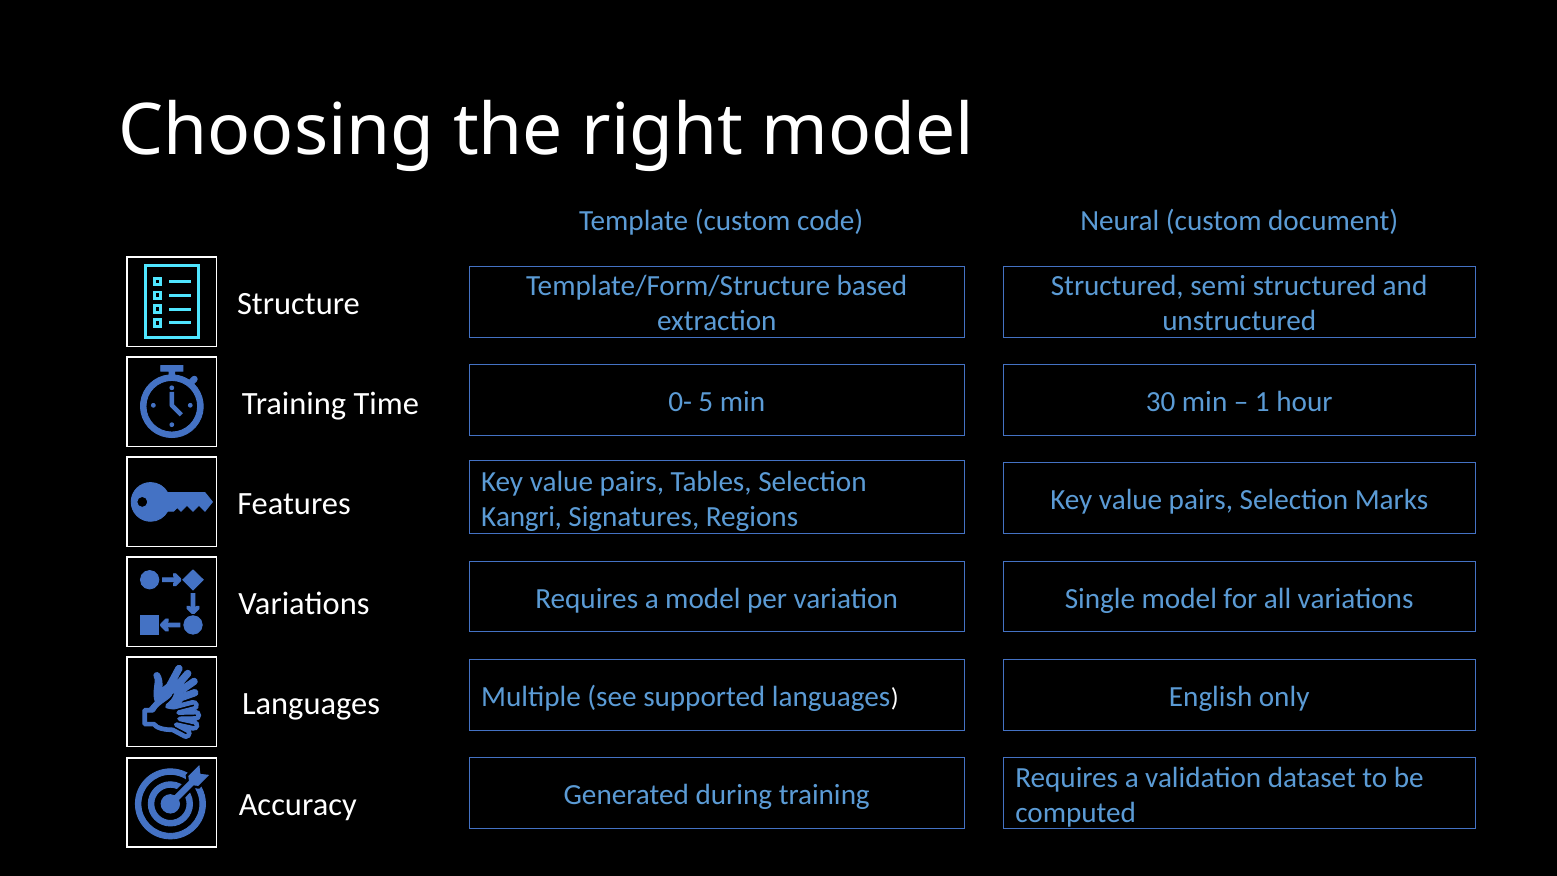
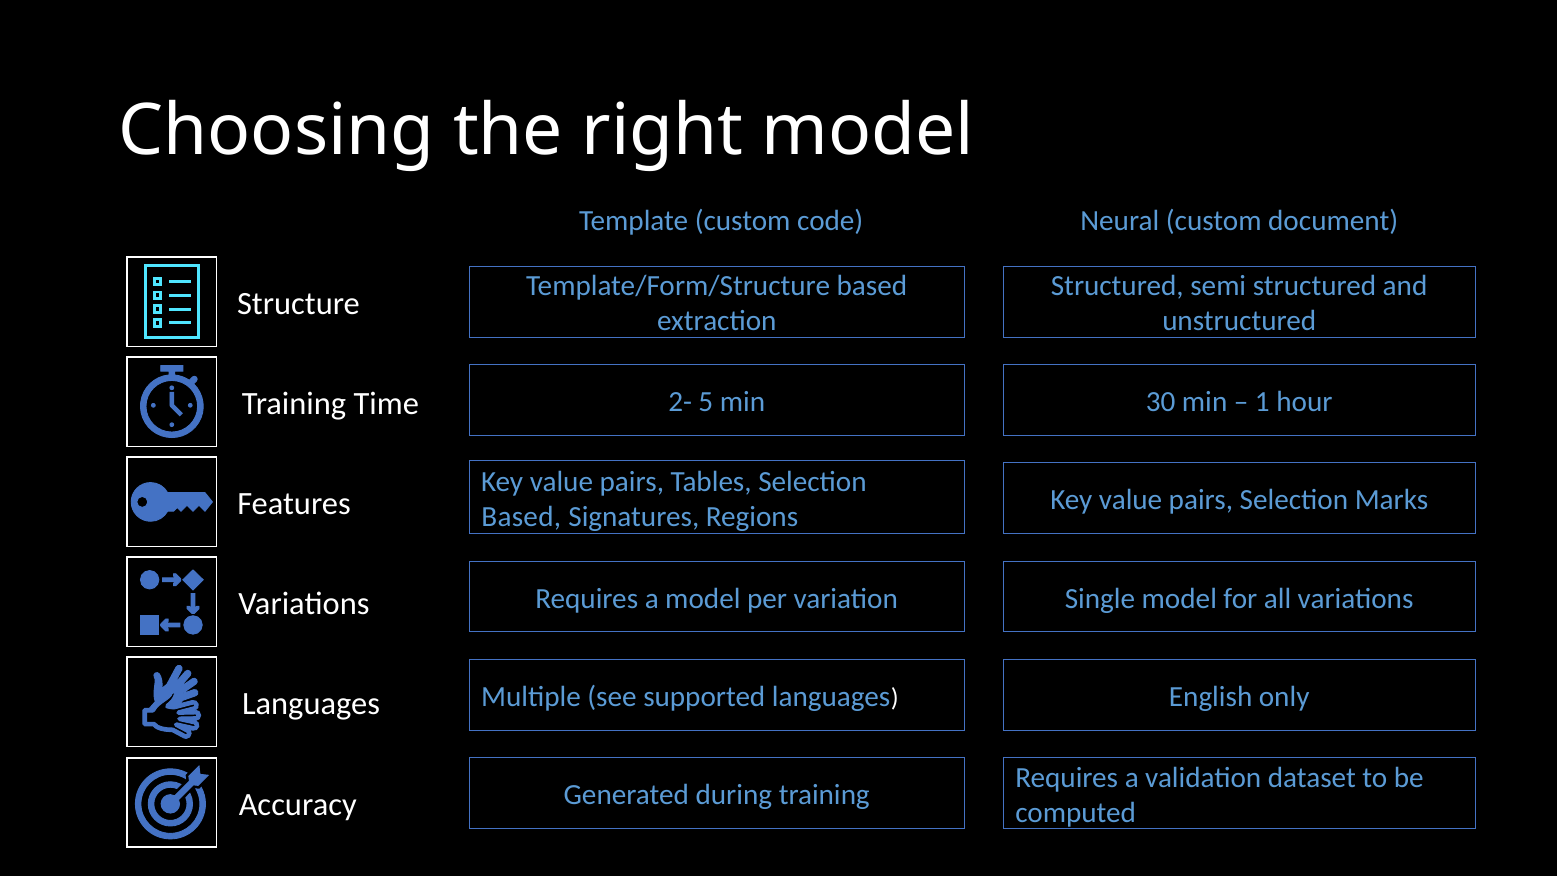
0-: 0- -> 2- (680, 402)
Kangri: Kangri -> Based (521, 516)
